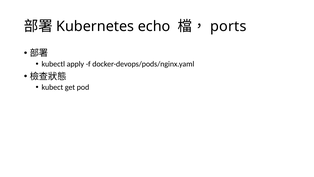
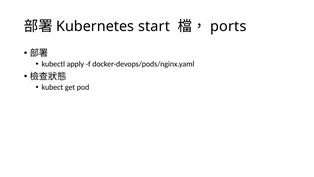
echo: echo -> start (154, 26)
